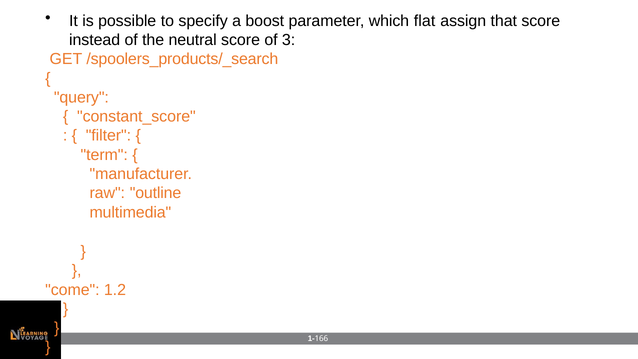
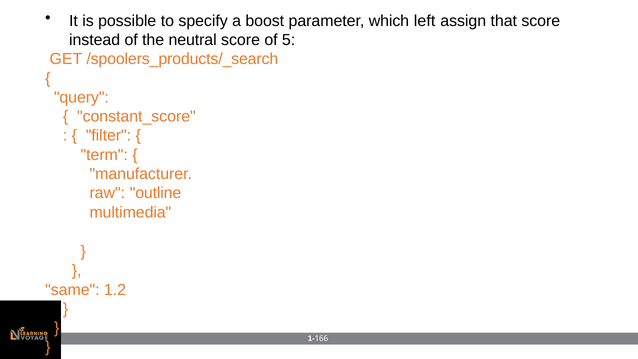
flat: flat -> left (425, 21)
3: 3 -> 5 (289, 40)
come: come -> same (72, 290)
